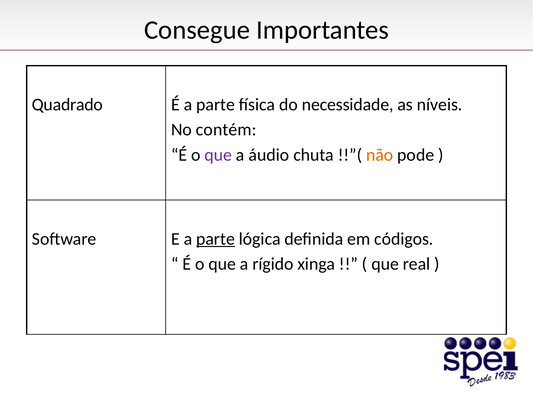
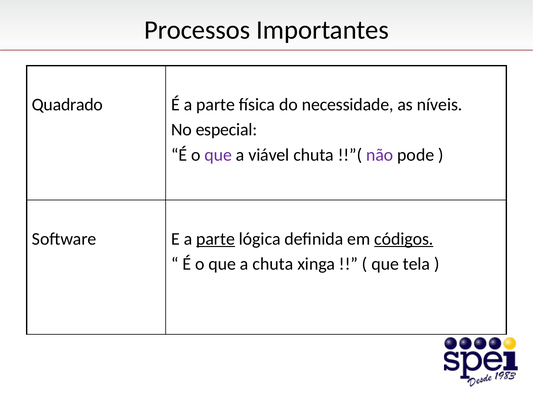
Consegue: Consegue -> Processos (197, 30)
contém: contém -> especial (226, 130)
áudio: áudio -> viável (269, 155)
não colour: orange -> purple (380, 155)
códigos underline: none -> present (404, 239)
a rígido: rígido -> chuta (273, 264)
real: real -> tela (417, 264)
